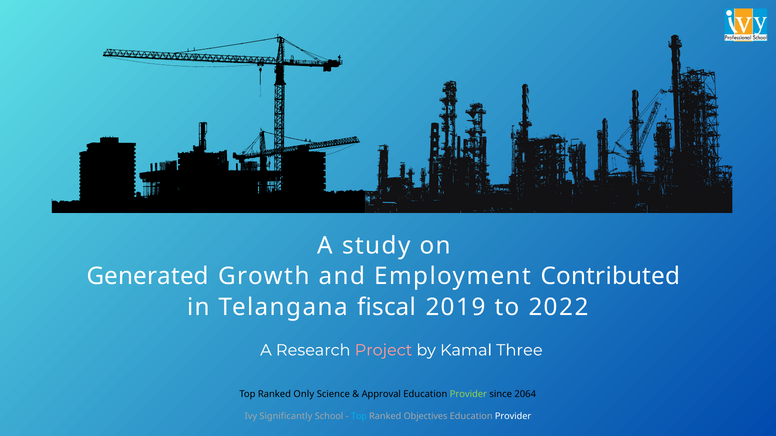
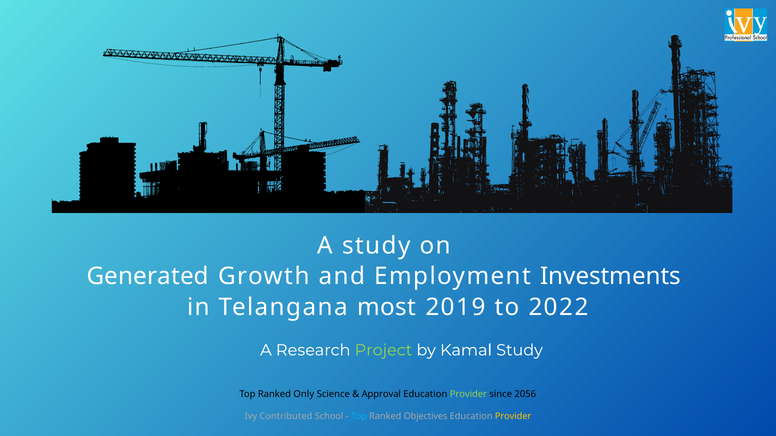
Contributed: Contributed -> Investments (611, 277)
fiscal: fiscal -> most (387, 307)
Project colour: pink -> light green (383, 351)
Kamal Three: Three -> Study (519, 351)
2064: 2064 -> 2056 (525, 395)
Significantly: Significantly -> Contributed (286, 417)
Provider colour: white -> yellow (513, 417)
